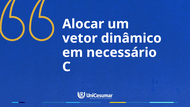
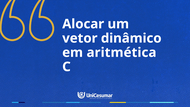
necessário: necessário -> aritmética (121, 52)
